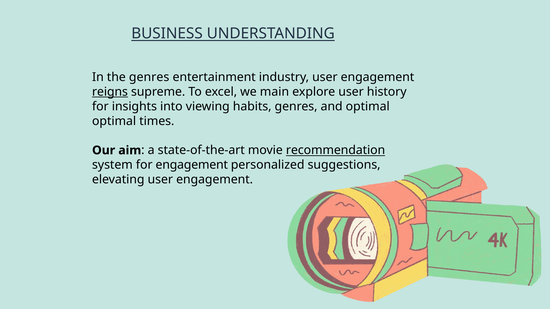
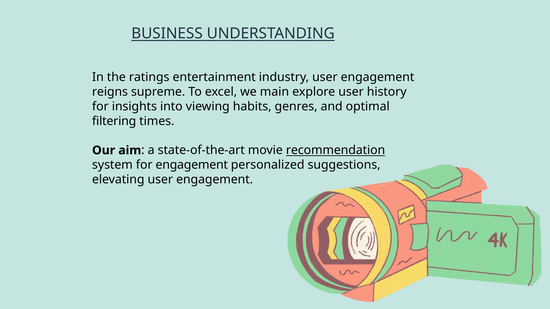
the genres: genres -> ratings (149, 77)
reigns underline: present -> none (110, 92)
optimal: optimal -> filtering (114, 121)
